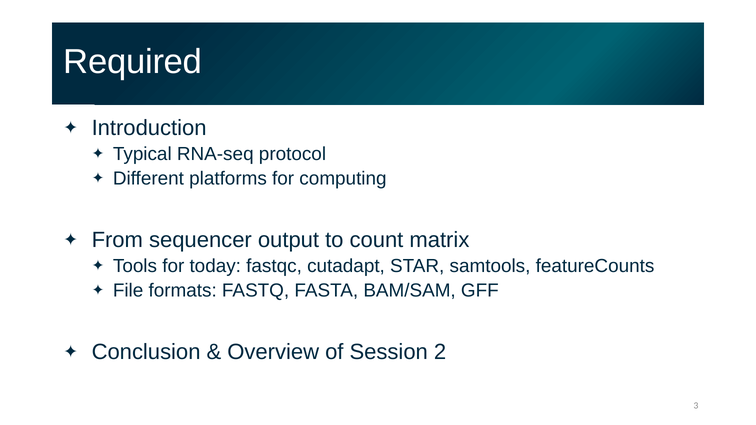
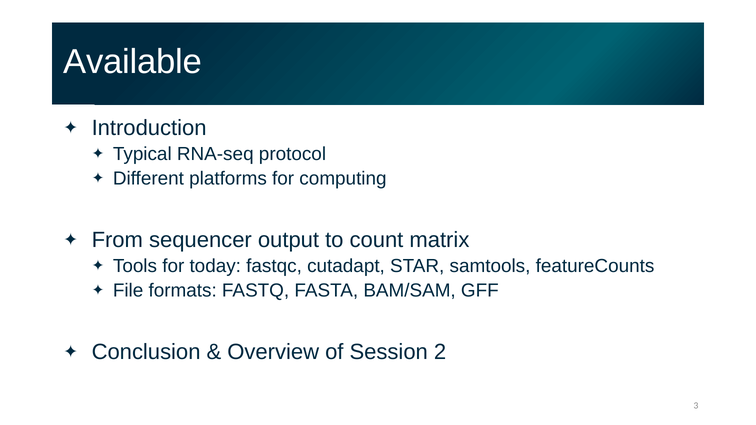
Required: Required -> Available (133, 62)
